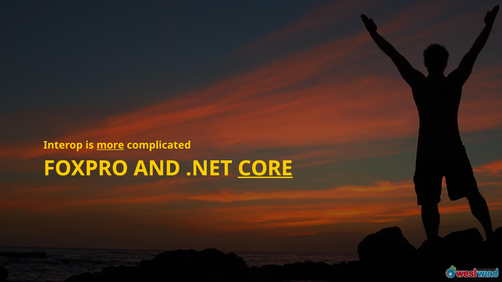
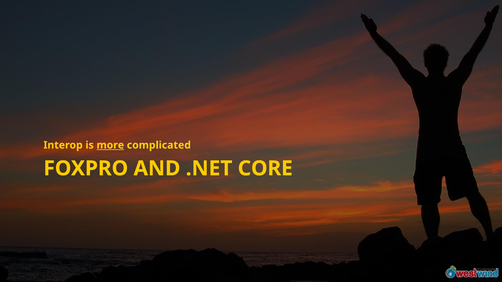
CORE underline: present -> none (265, 169)
